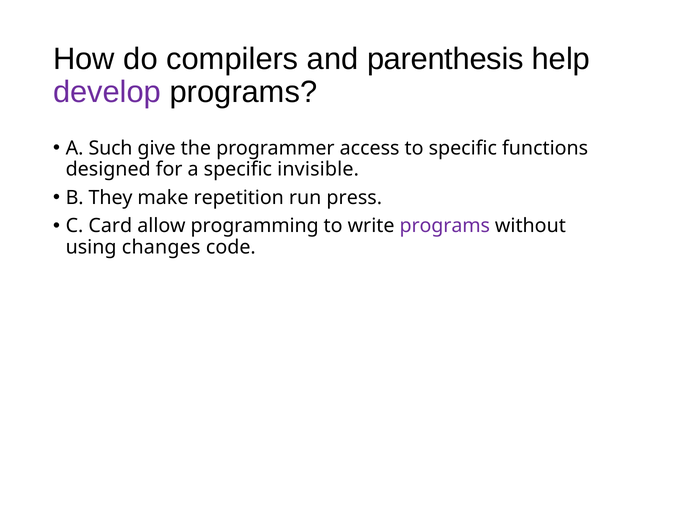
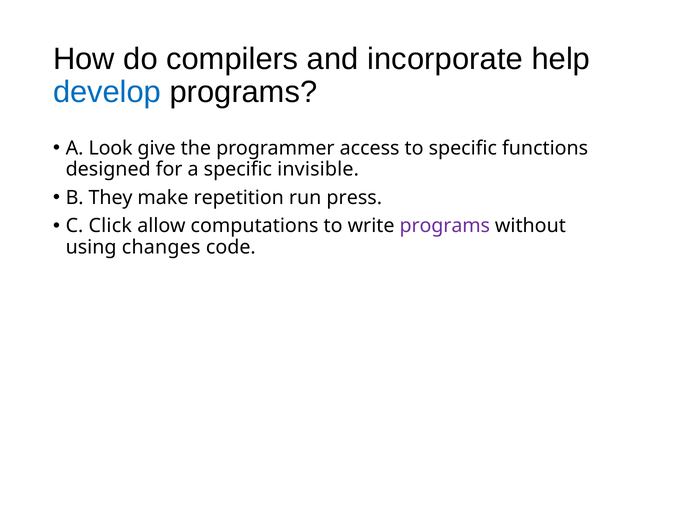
parenthesis: parenthesis -> incorporate (445, 59)
develop colour: purple -> blue (107, 92)
Such: Such -> Look (111, 148)
Card: Card -> Click (110, 226)
programming: programming -> computations (255, 226)
